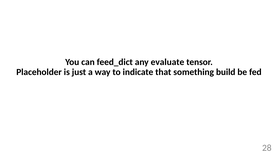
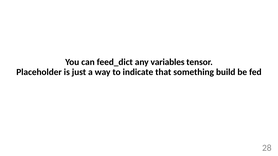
evaluate: evaluate -> variables (168, 62)
